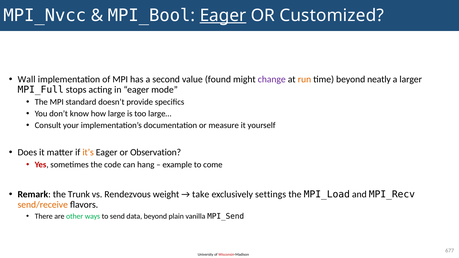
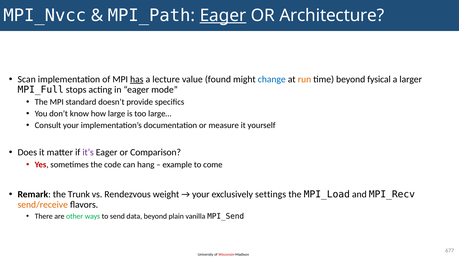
MPI_Bool: MPI_Bool -> MPI_Path (149, 15)
Customized: Customized -> Architecture (332, 15)
Wall: Wall -> Scan (27, 79)
has underline: none -> present (137, 79)
second: second -> lecture (166, 79)
change colour: purple -> blue (272, 79)
neatly: neatly -> fysical (379, 79)
it’s colour: orange -> purple (88, 153)
Observation: Observation -> Comparison (156, 153)
take: take -> your (201, 194)
